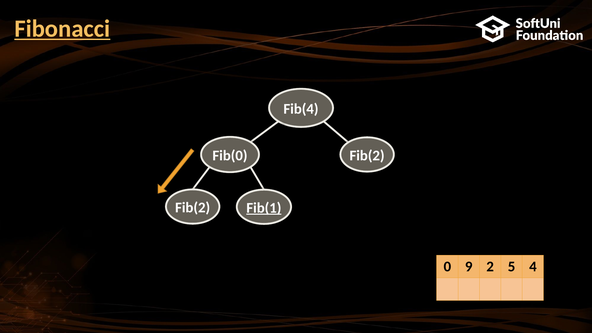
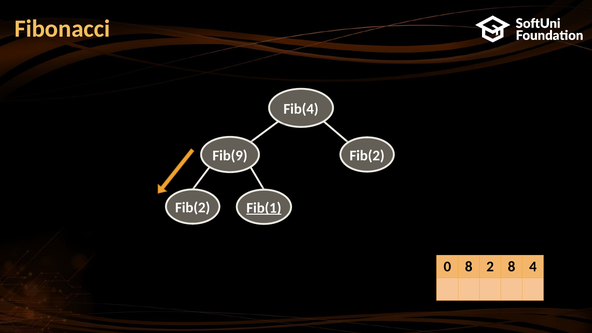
Fibonacci underline: present -> none (62, 29)
Fib(0: Fib(0 -> Fib(9 (230, 156)
0 9: 9 -> 8 (469, 267)
2 5: 5 -> 8 (512, 267)
